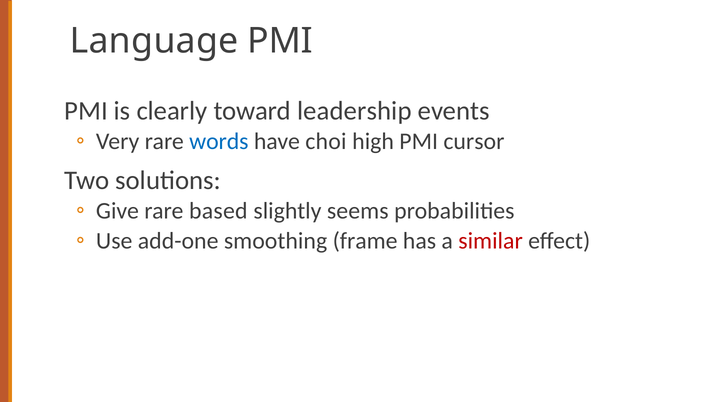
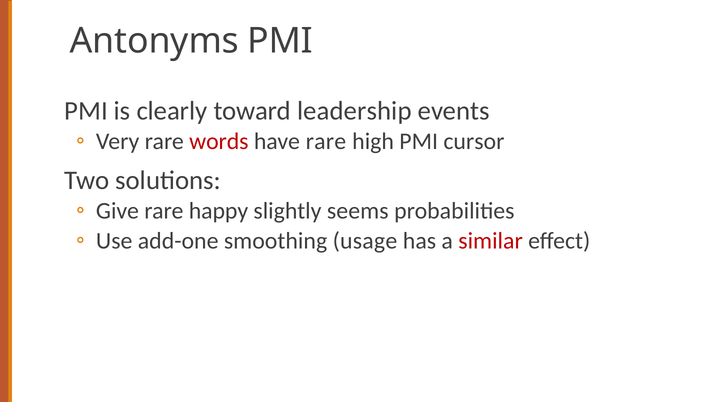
Language: Language -> Antonyms (154, 41)
words colour: blue -> red (219, 141)
have choi: choi -> rare (326, 141)
based: based -> happy (218, 211)
frame: frame -> usage (365, 241)
